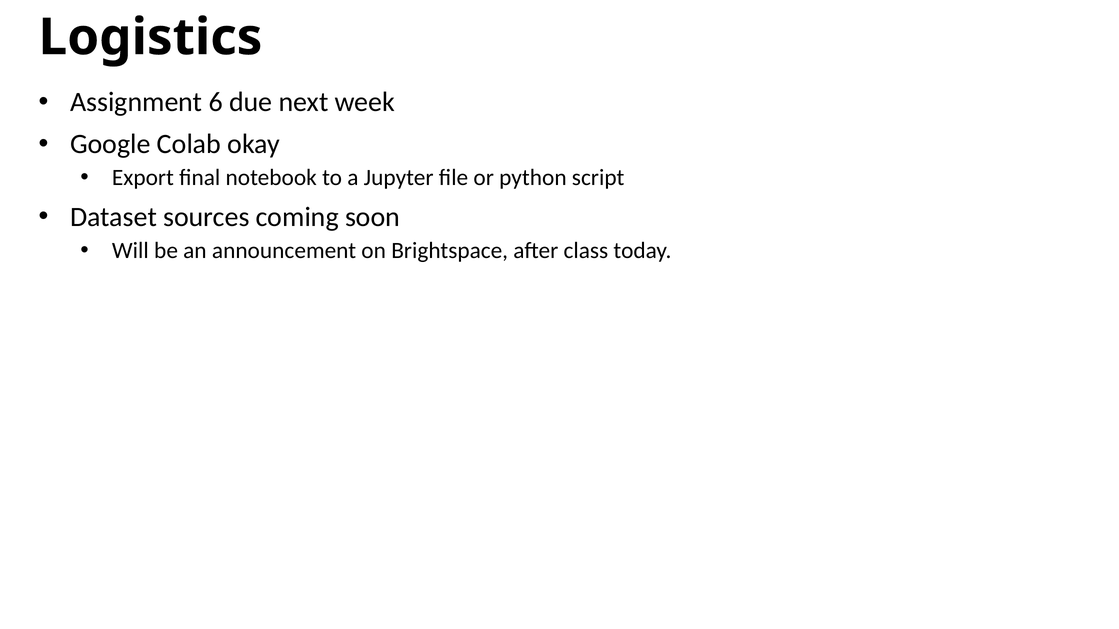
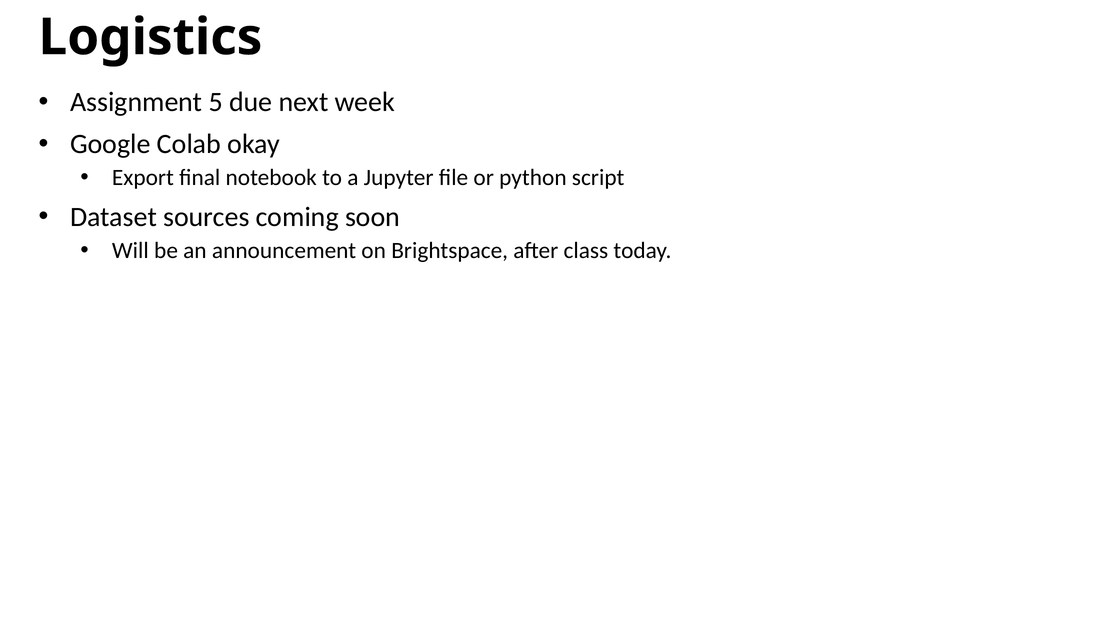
6: 6 -> 5 (216, 102)
